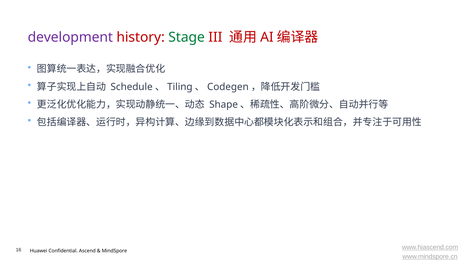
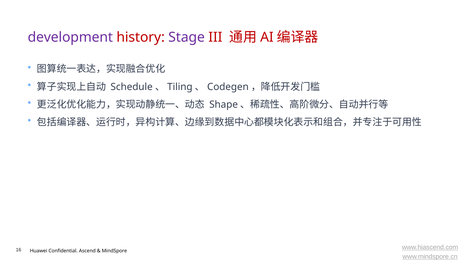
Stage colour: green -> purple (187, 37)
